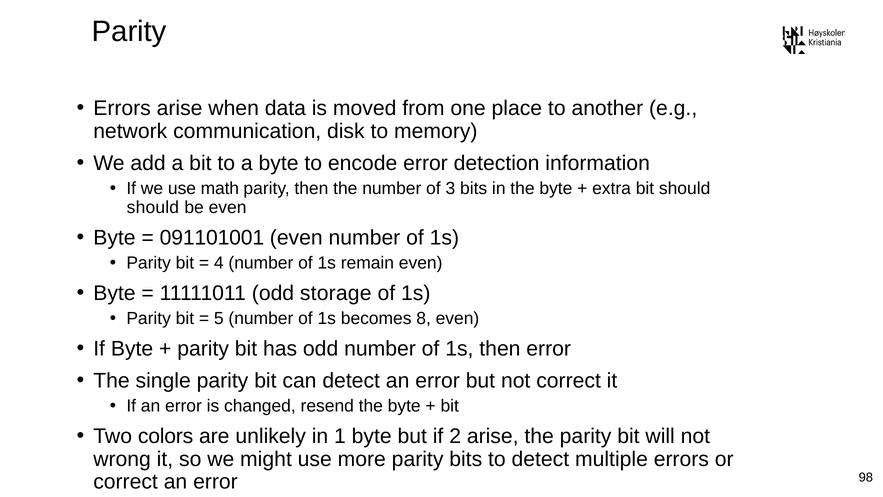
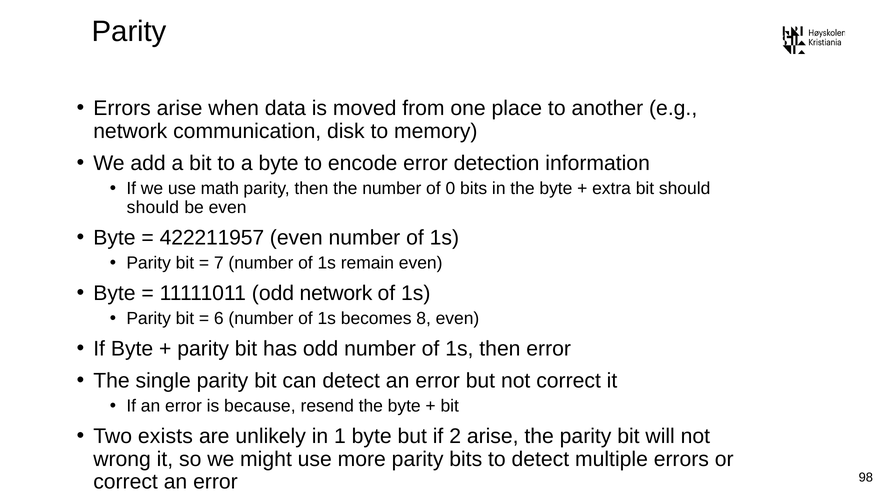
3: 3 -> 0 (450, 188)
091101001: 091101001 -> 422211957 (212, 237)
4: 4 -> 7 (219, 263)
odd storage: storage -> network (336, 293)
5: 5 -> 6 (219, 318)
changed: changed -> because (260, 406)
colors: colors -> exists (165, 436)
